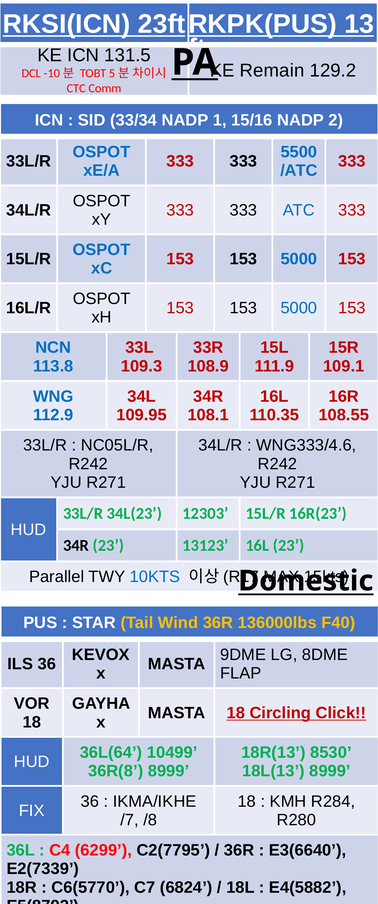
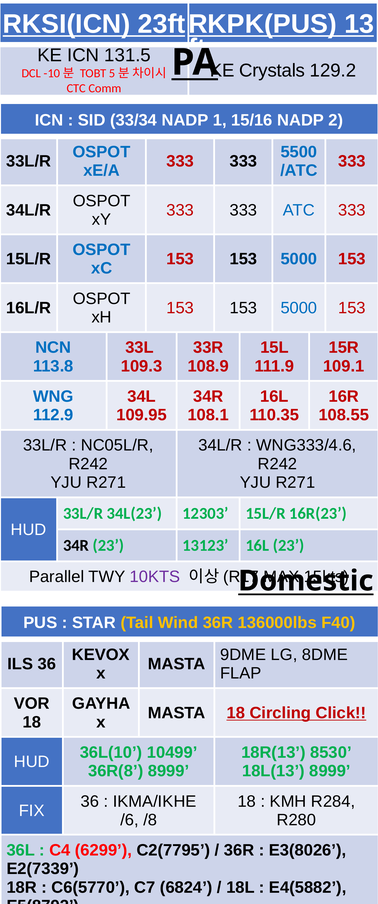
Remain: Remain -> Crystals (272, 70)
10KTS colour: blue -> purple (155, 577)
36L(64: 36L(64 -> 36L(10 (111, 753)
/7: /7 -> /6 (129, 820)
E3(6640: E3(6640 -> E3(8026 (308, 851)
